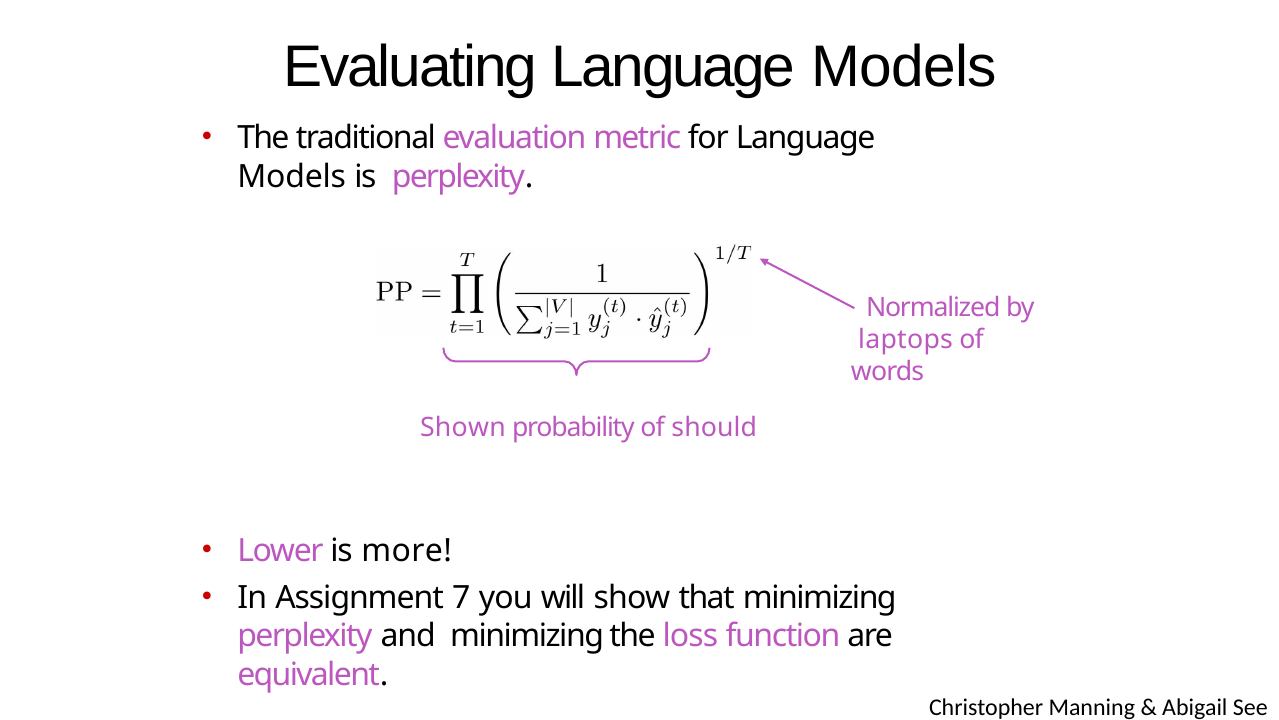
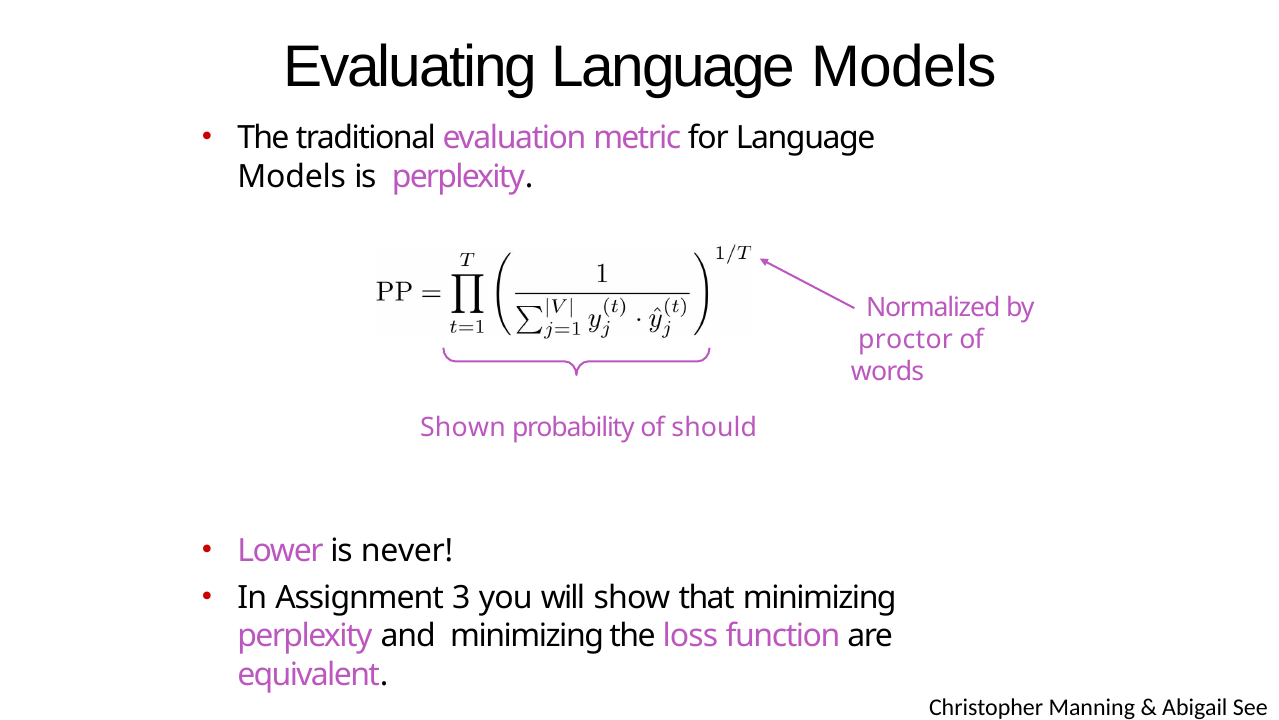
laptops: laptops -> proctor (906, 340)
more: more -> never (407, 550)
7: 7 -> 3 (461, 598)
